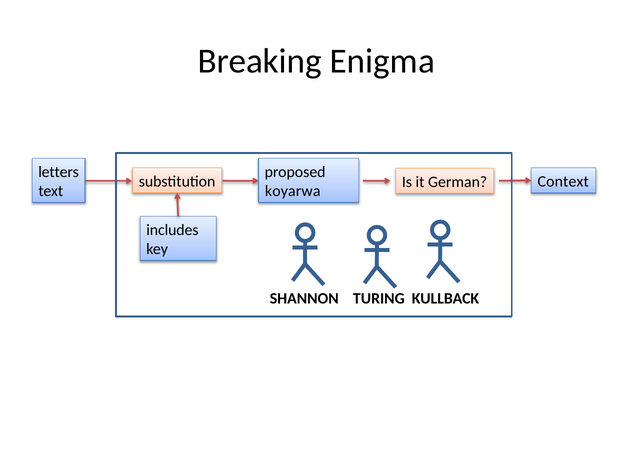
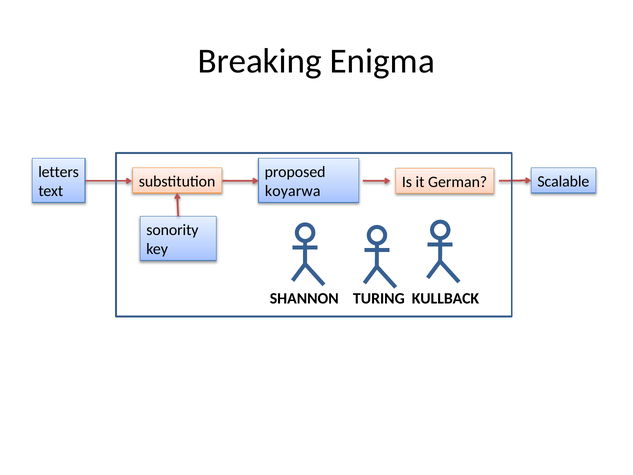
Context: Context -> Scalable (563, 181)
includes: includes -> sonority (172, 230)
